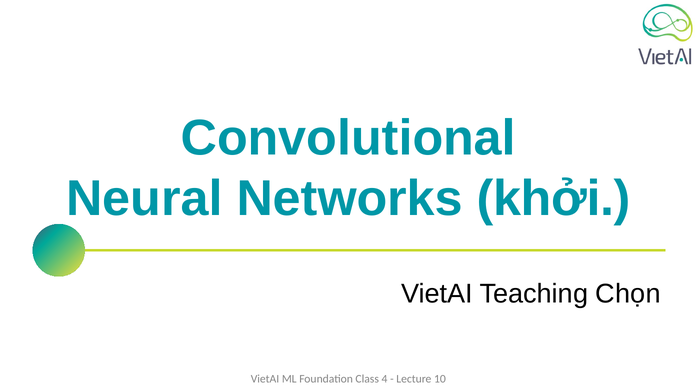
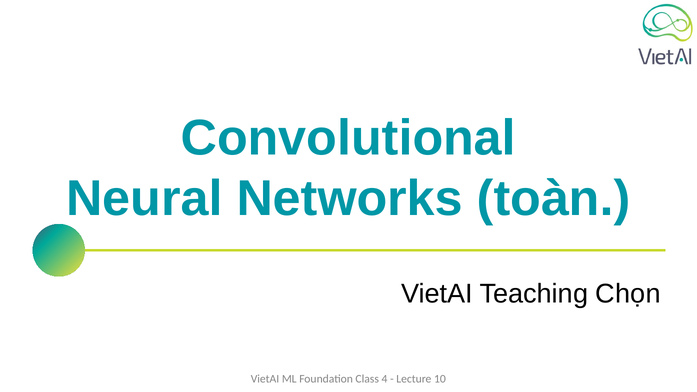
khởi: khởi -> toàn (554, 198)
